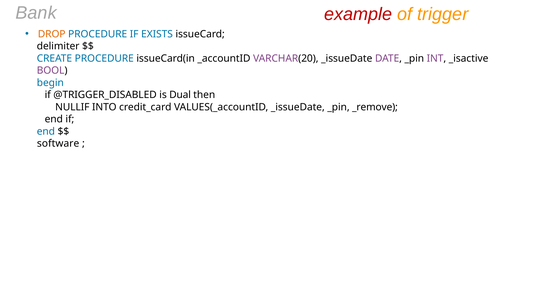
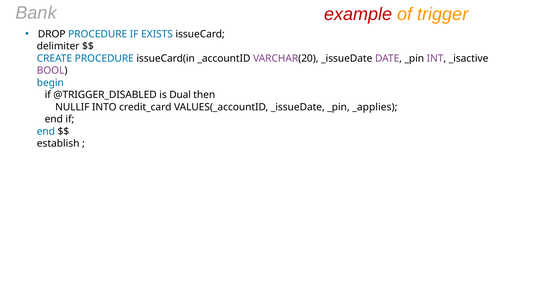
DROP colour: orange -> black (52, 34)
_remove: _remove -> _applies (375, 107)
software: software -> establish (58, 143)
